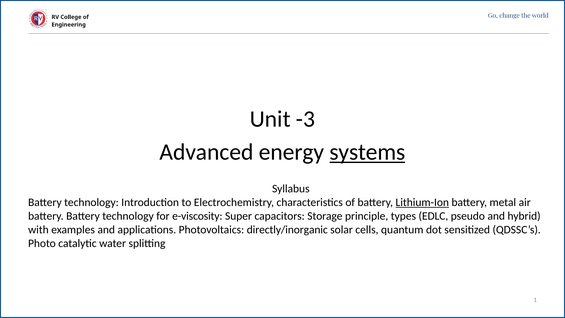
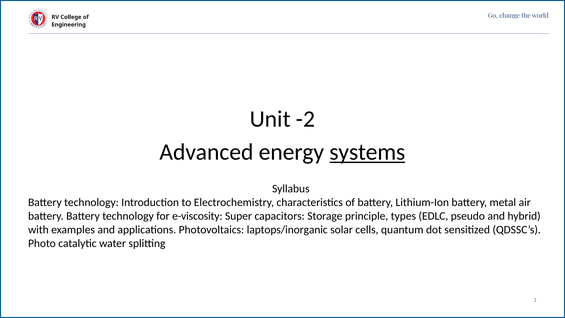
-3: -3 -> -2 (305, 119)
Lithium-Ion underline: present -> none (422, 202)
directly/inorganic: directly/inorganic -> laptops/inorganic (287, 230)
